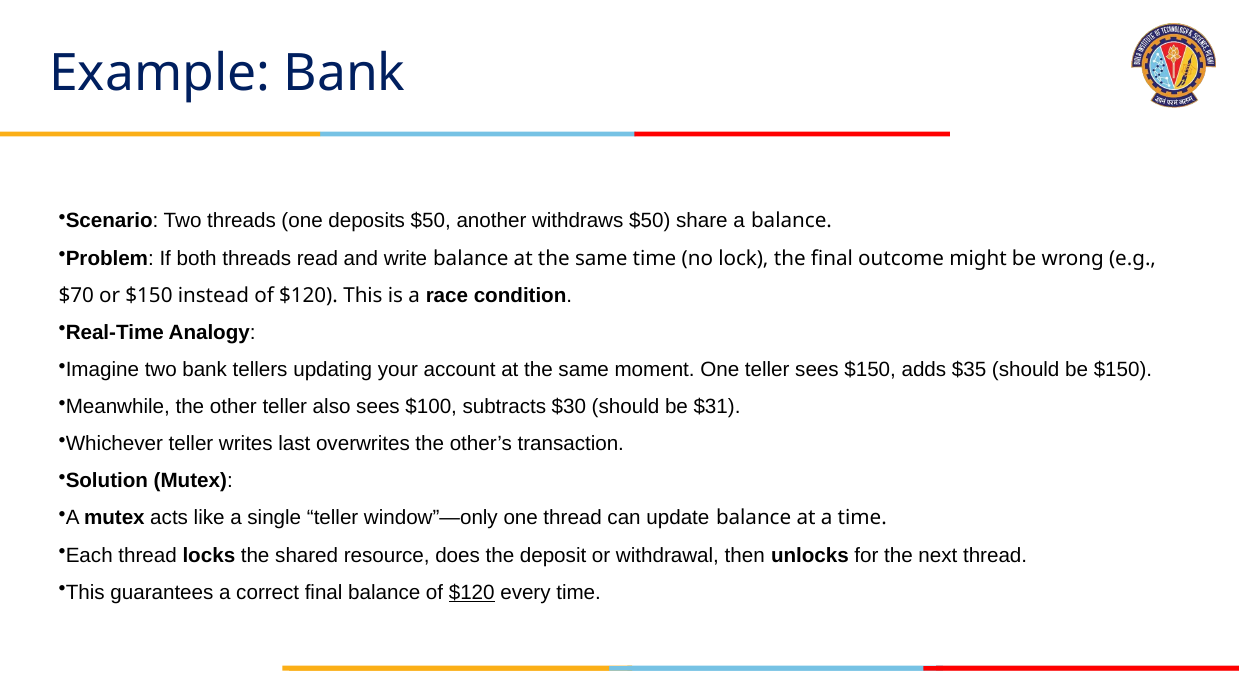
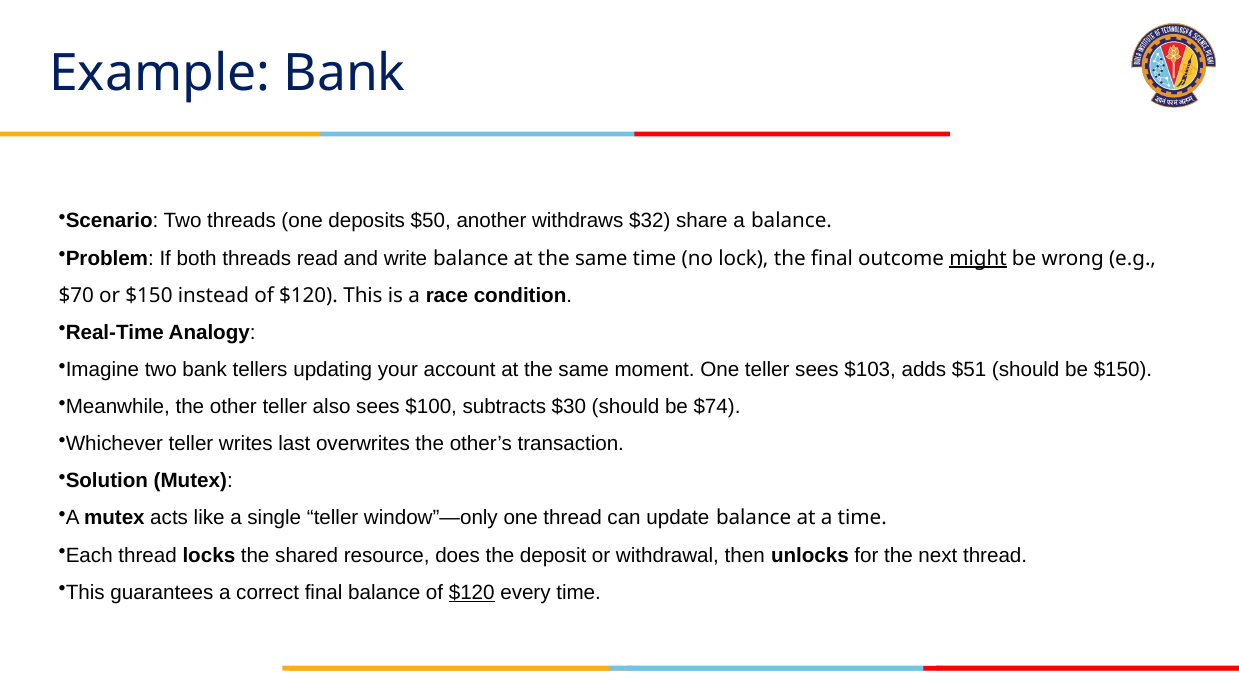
withdraws $50: $50 -> $32 (650, 221)
might underline: none -> present (978, 258)
sees $150: $150 -> $103 (870, 370)
$35: $35 -> $51 (969, 370)
$31: $31 -> $74 (717, 407)
